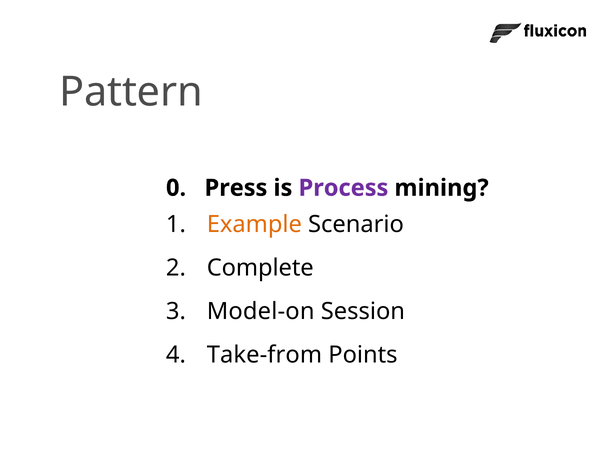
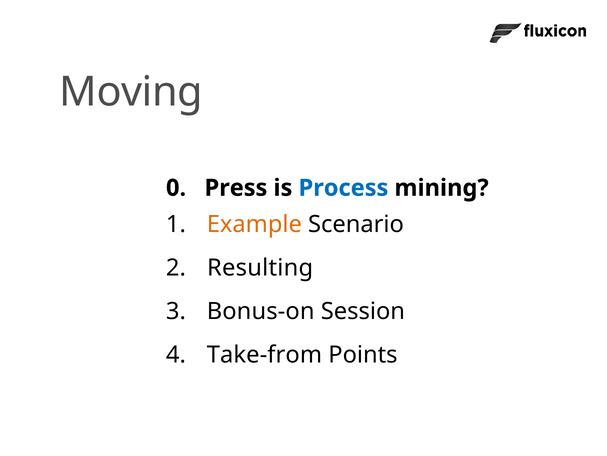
Pattern: Pattern -> Moving (131, 92)
Process colour: purple -> blue (343, 188)
Complete: Complete -> Resulting (260, 268)
Model-on: Model-on -> Bonus-on (261, 311)
